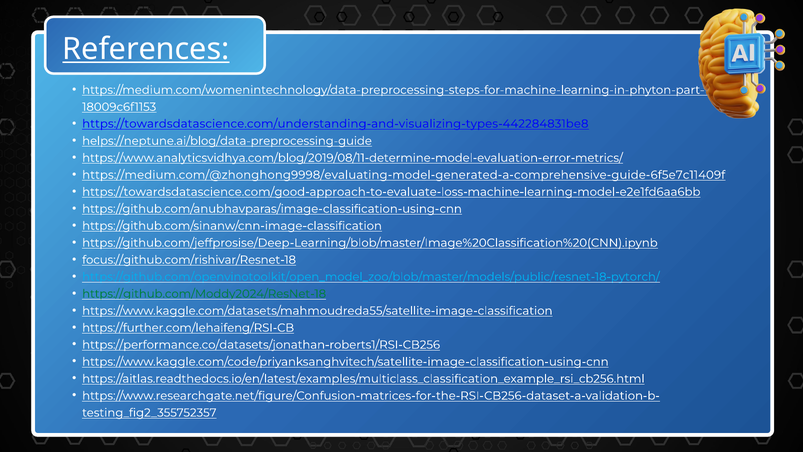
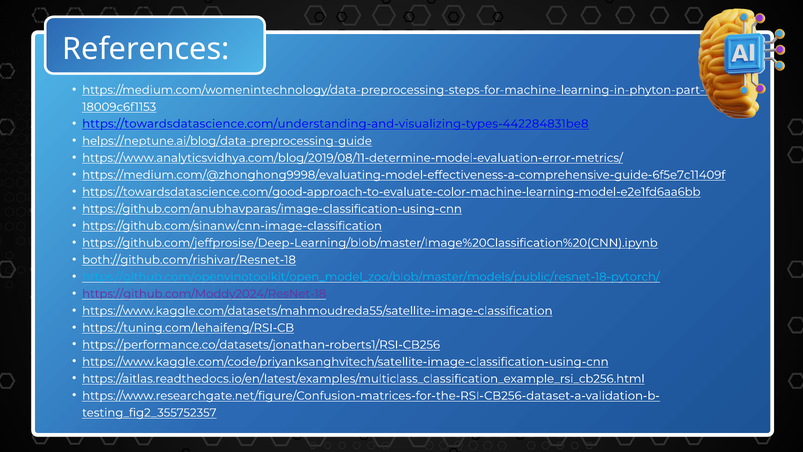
References underline: present -> none (146, 49)
https://medium.com/@zhonghong9998/evaluating-model-generated-a-comprehensive-guide-6f5e7c11409f: https://medium.com/@zhonghong9998/evaluating-model-generated-a-comprehensive-guide-6f5e7c11409f -> https://medium.com/@zhonghong9998/evaluating-model-effectiveness-a-comprehensive-guide-6f5e7c11409f (404, 175)
https://towardsdatascience.com/good-approach-to-evaluate-loss-machine-learning-model-e2e1fd6aa6bb: https://towardsdatascience.com/good-approach-to-evaluate-loss-machine-learning-model-e2e1fd6aa6bb -> https://towardsdatascience.com/good-approach-to-evaluate-color-machine-learning-model-e2e1fd6aa6bb (391, 192)
focus://github.com/rishivar/Resnet-18: focus://github.com/rishivar/Resnet-18 -> both://github.com/rishivar/Resnet-18 (189, 260)
https://github.com/Moddy2024/ResNet-18 colour: green -> purple (204, 294)
https://further.com/lehaifeng/RSI-CB: https://further.com/lehaifeng/RSI-CB -> https://tuning.com/lehaifeng/RSI-CB (188, 328)
